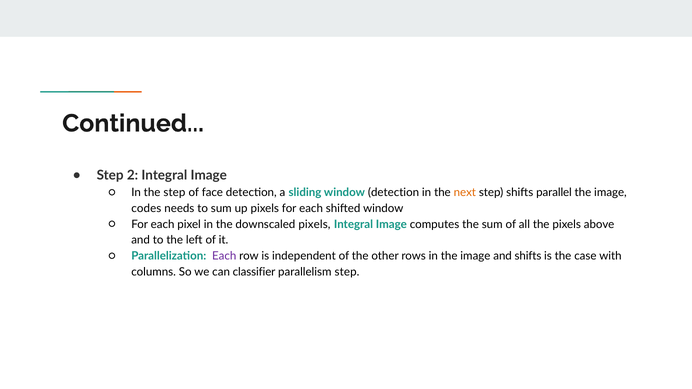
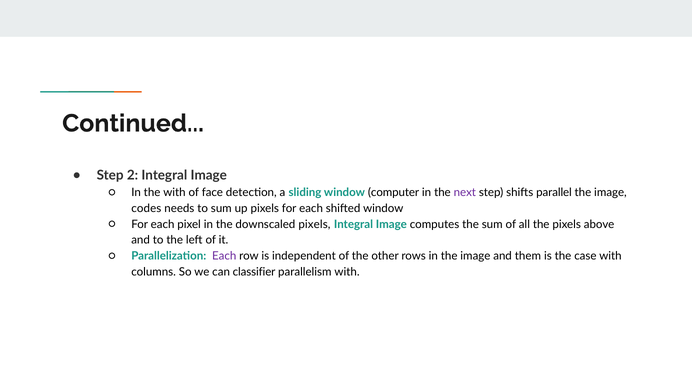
the step: step -> with (174, 193)
window detection: detection -> computer (394, 193)
next colour: orange -> purple (465, 193)
and shifts: shifts -> them (528, 256)
parallelism step: step -> with (347, 272)
